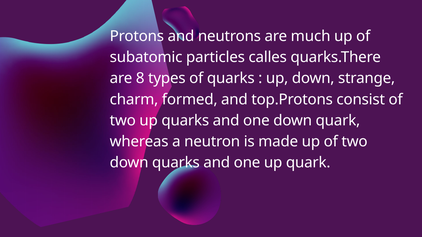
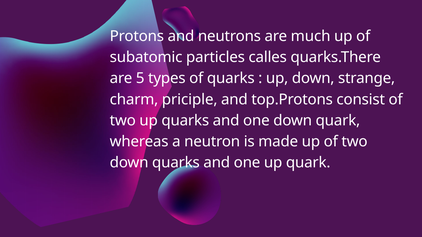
8: 8 -> 5 (140, 78)
formed: formed -> priciple (190, 100)
